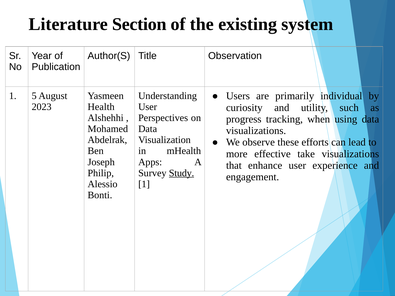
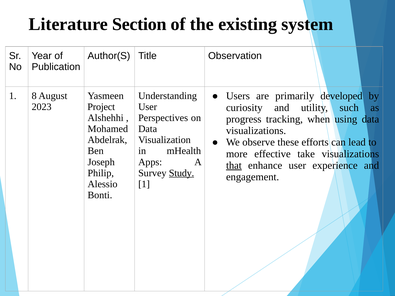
5: 5 -> 8 (34, 96)
individual: individual -> developed (341, 96)
Health: Health -> Project (101, 107)
that underline: none -> present (234, 166)
